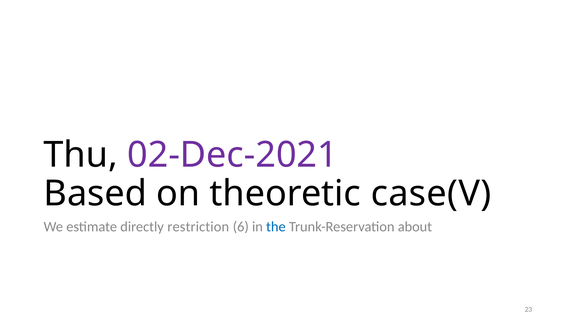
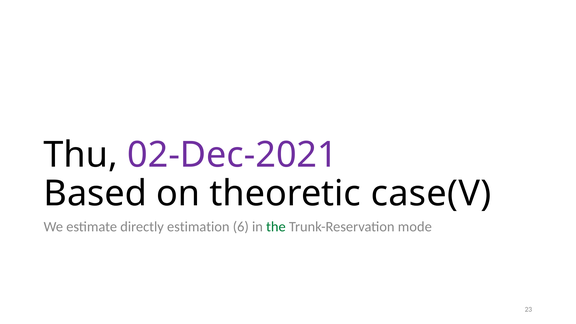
restriction: restriction -> estimation (198, 227)
the colour: blue -> green (276, 227)
about: about -> mode (415, 227)
